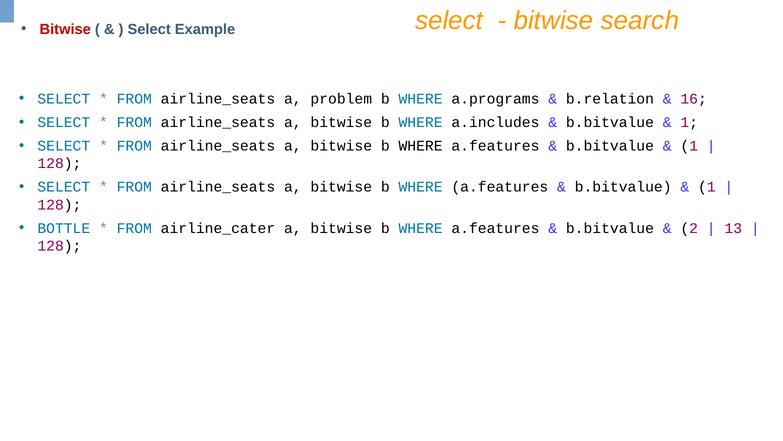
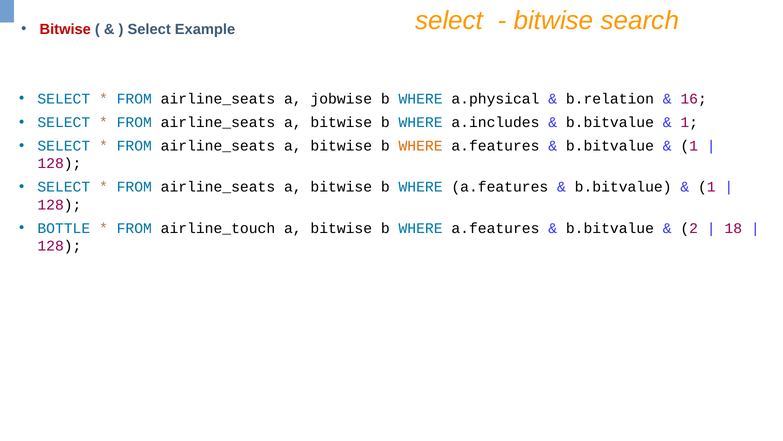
problem: problem -> jobwise (341, 99)
a.programs: a.programs -> a.physical (495, 99)
WHERE colour: black -> orange (421, 146)
airline_cater: airline_cater -> airline_touch (218, 228)
13: 13 -> 18 (733, 228)
